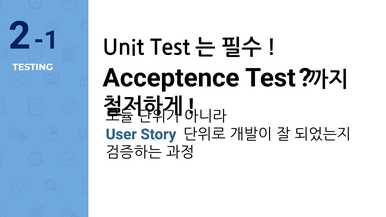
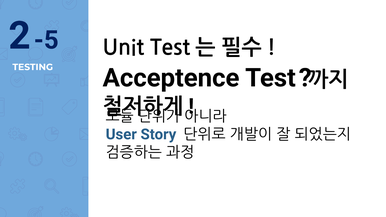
-1: -1 -> -5 (46, 40)
